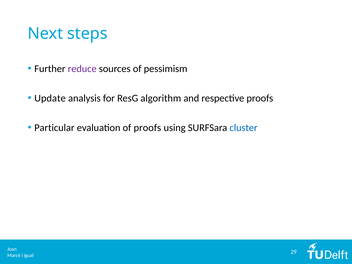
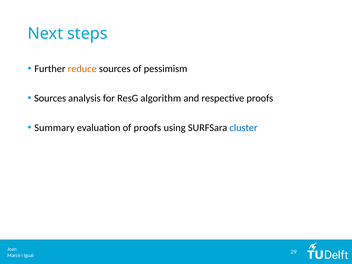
reduce colour: purple -> orange (82, 69)
Update: Update -> Sources (50, 98)
Particular: Particular -> Summary (54, 128)
